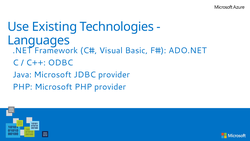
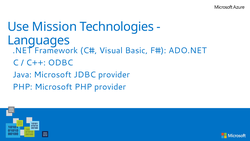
Existing: Existing -> Mission (54, 27)
